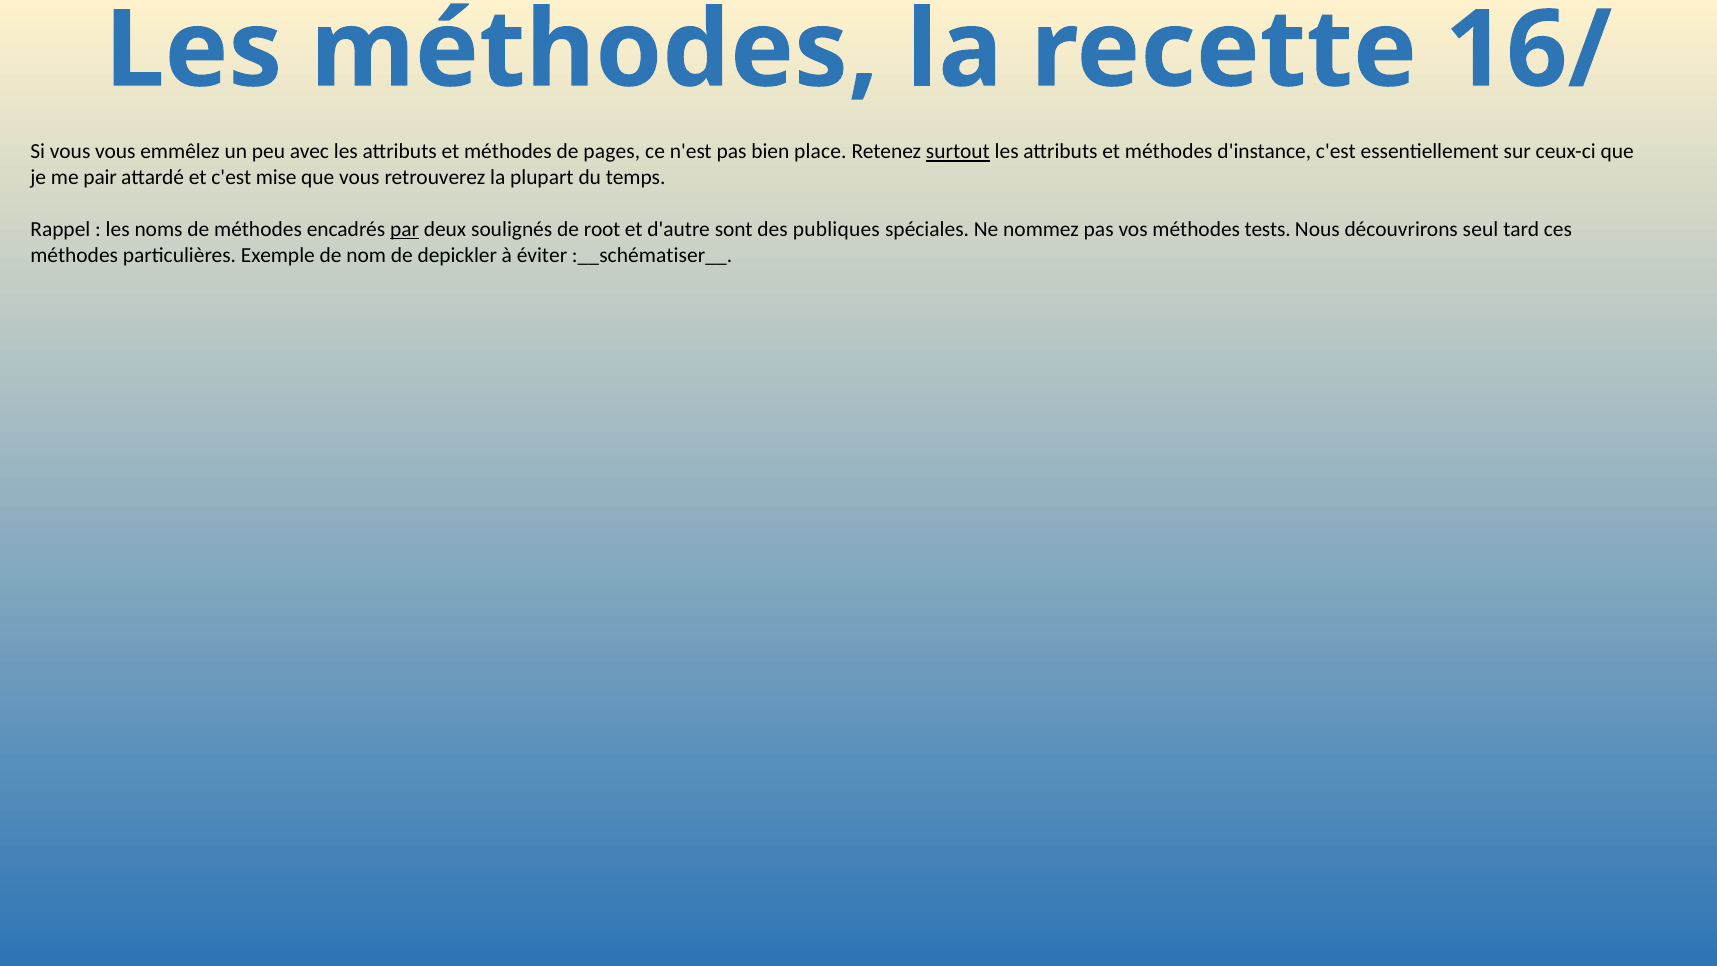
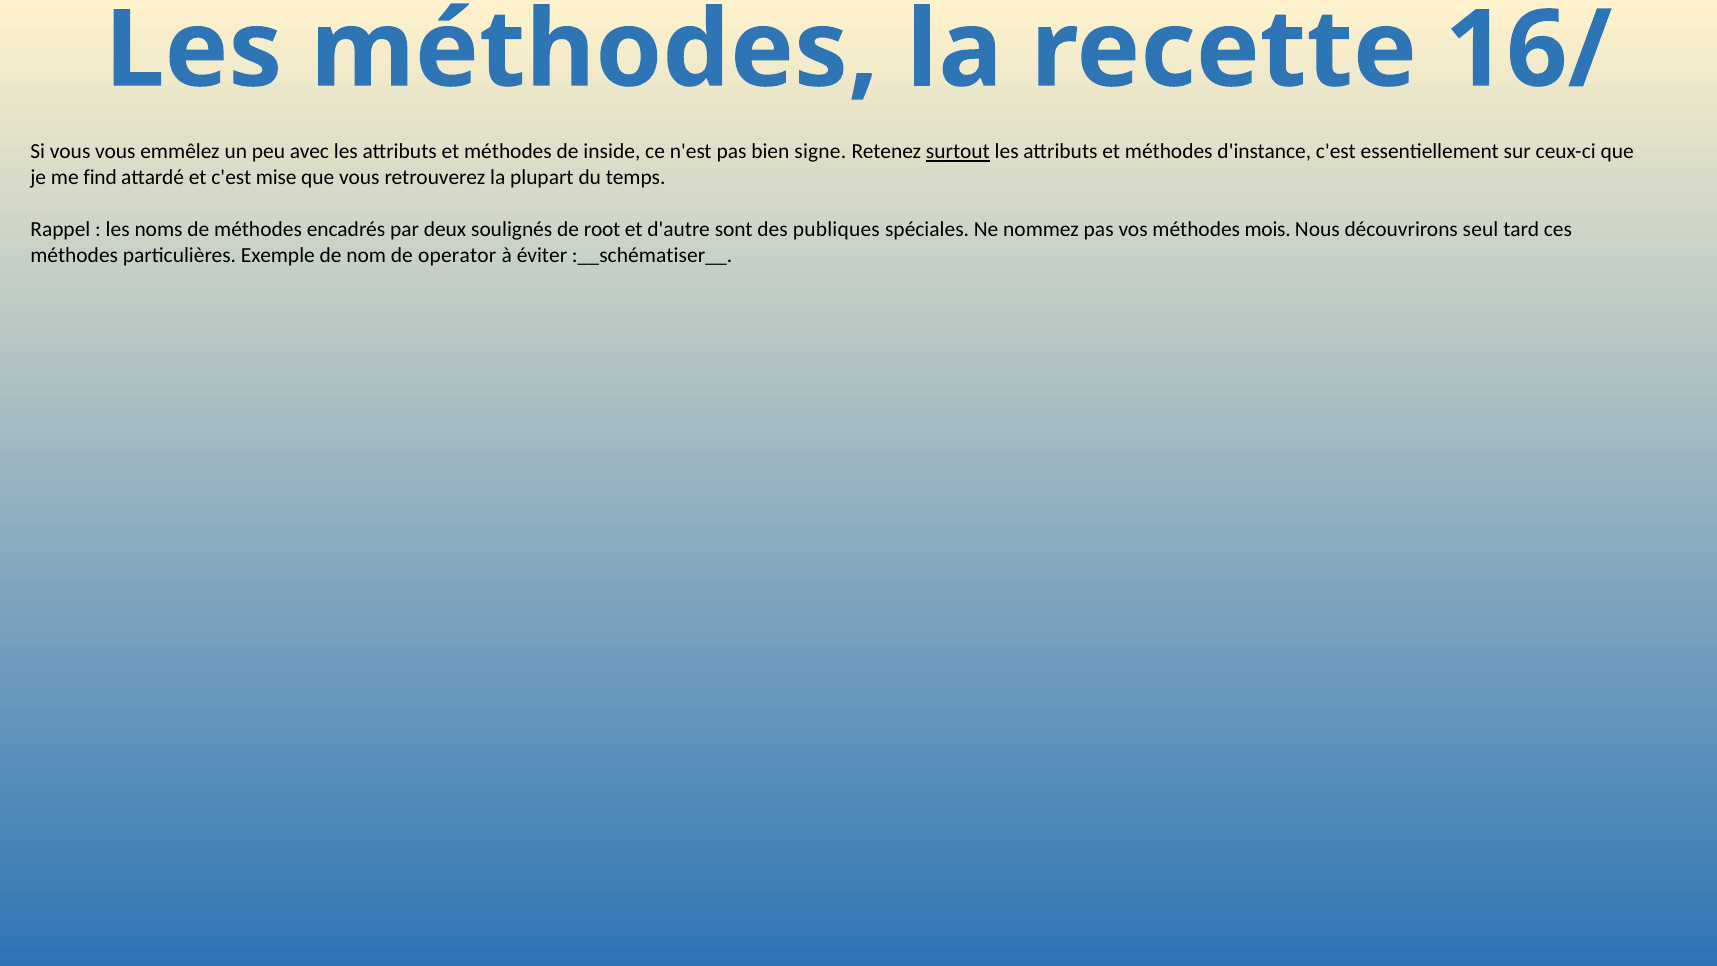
pages: pages -> inside (612, 152)
place: place -> signe (820, 152)
pair: pair -> find (100, 178)
par underline: present -> none (405, 229)
tests: tests -> mois (1268, 229)
depickler: depickler -> operator (457, 255)
